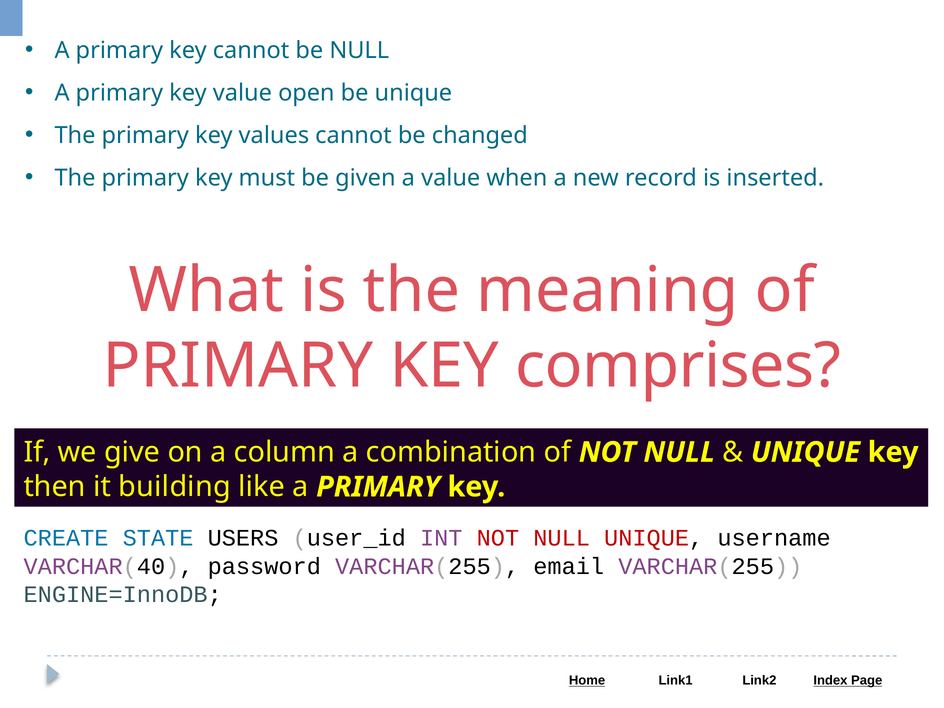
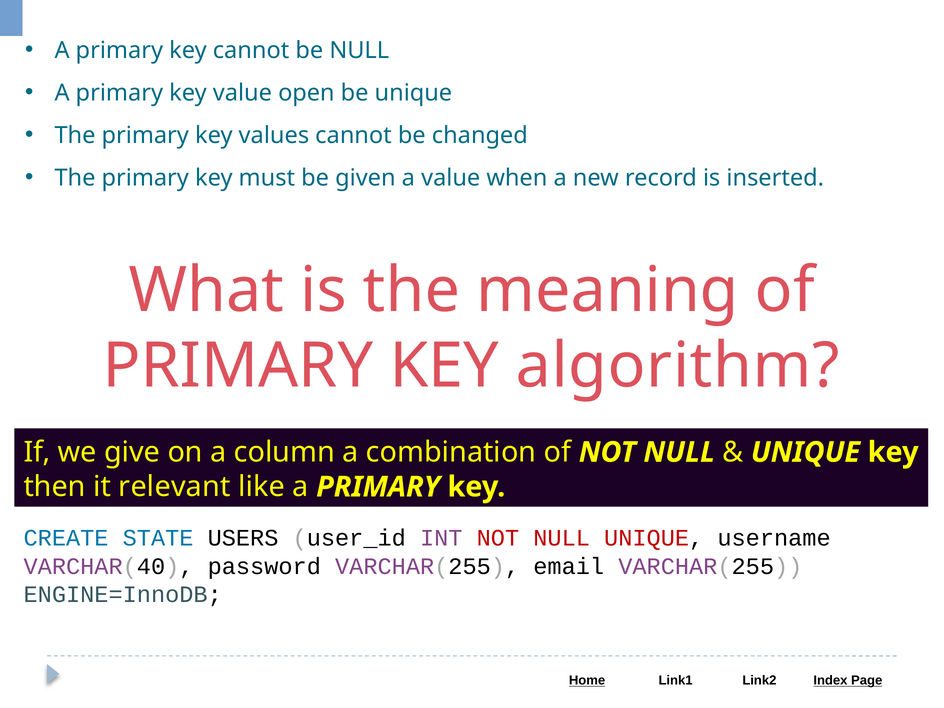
comprises: comprises -> algorithm (678, 366)
building: building -> relevant (175, 487)
